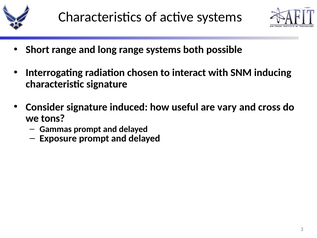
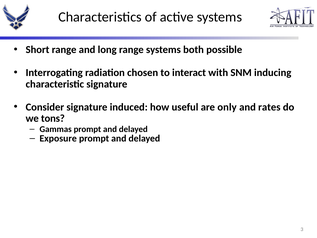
vary: vary -> only (227, 107)
cross: cross -> rates (269, 107)
